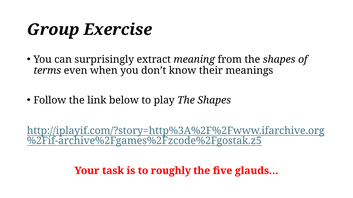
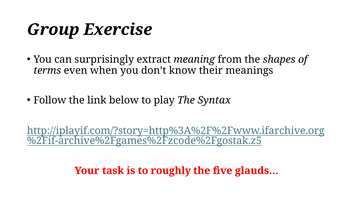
play The Shapes: Shapes -> Syntax (214, 100)
